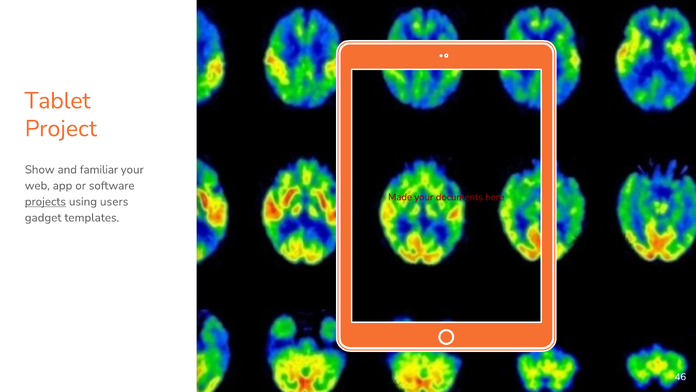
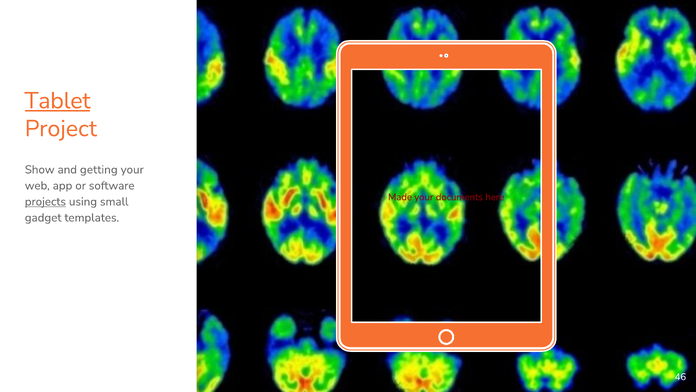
Tablet underline: none -> present (58, 101)
familiar: familiar -> getting (99, 169)
users: users -> small (114, 201)
